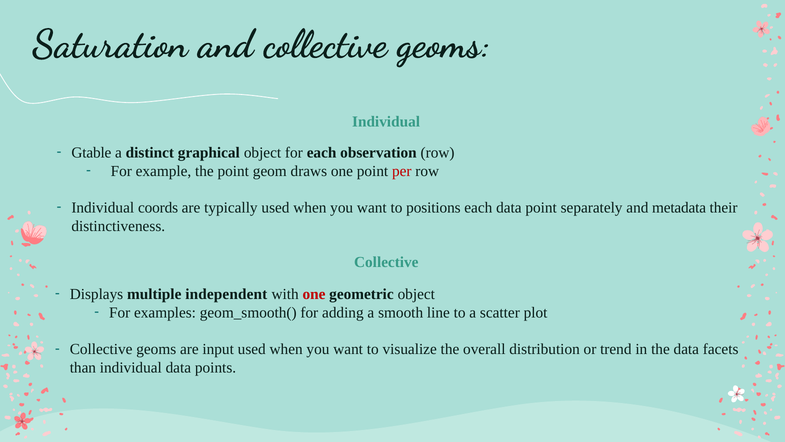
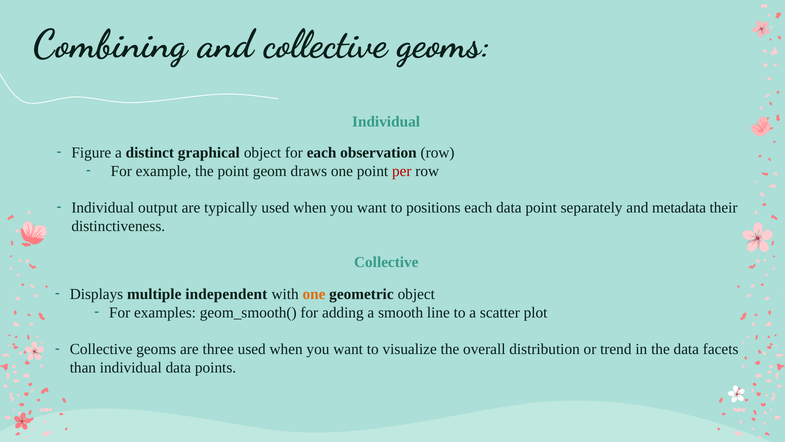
Saturation: Saturation -> Combining (110, 43)
Gtable: Gtable -> Figure (91, 152)
coords: coords -> output (158, 207)
one colour: red -> orange (314, 294)
input: input -> three (218, 349)
